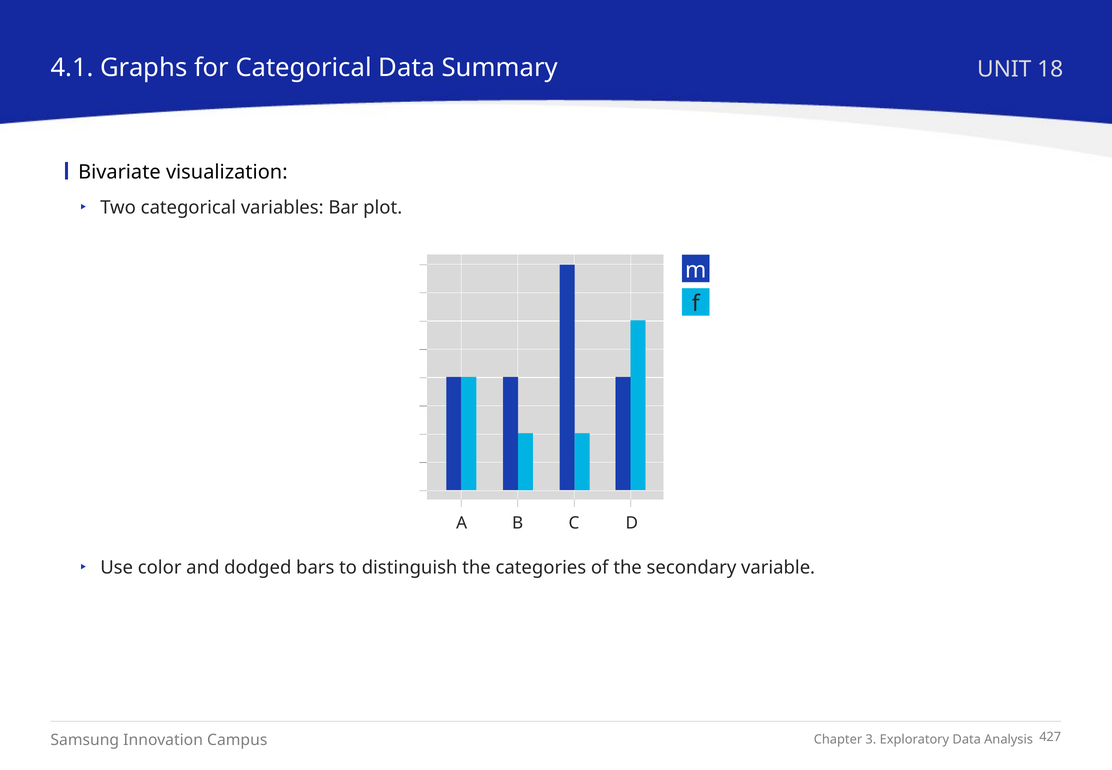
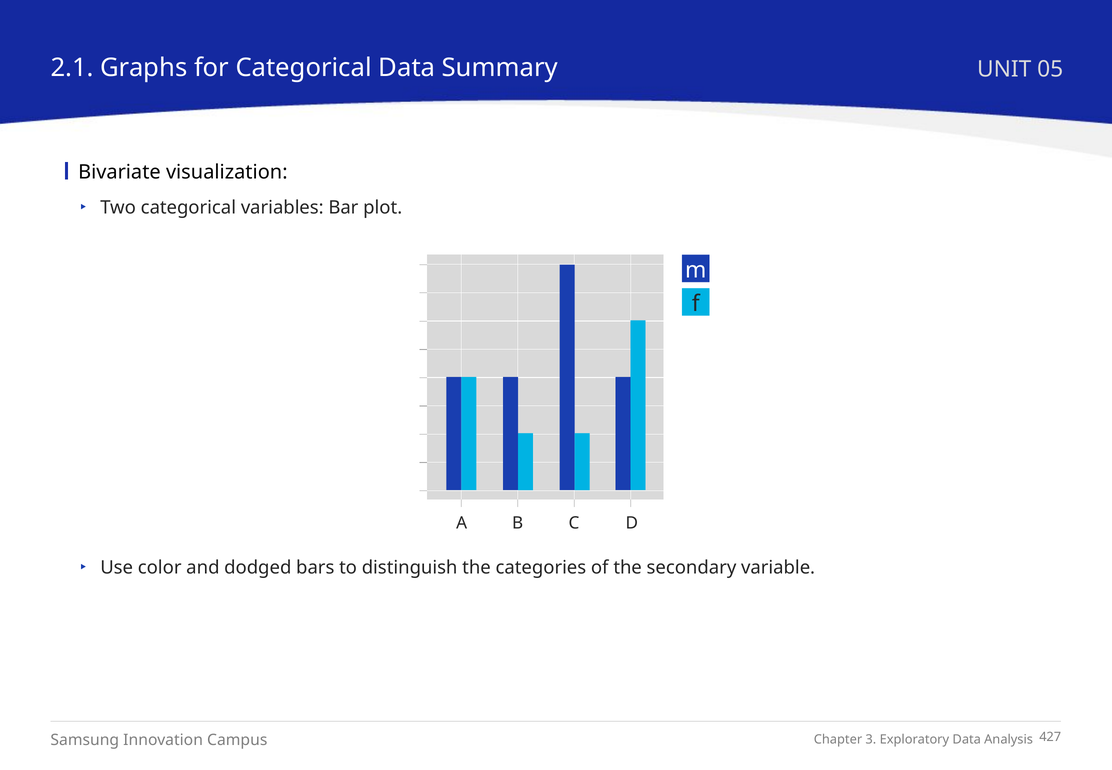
4.1: 4.1 -> 2.1 (72, 68)
18: 18 -> 05 (1050, 69)
